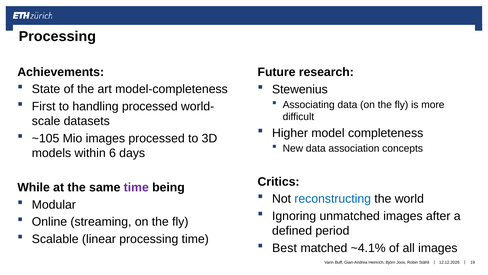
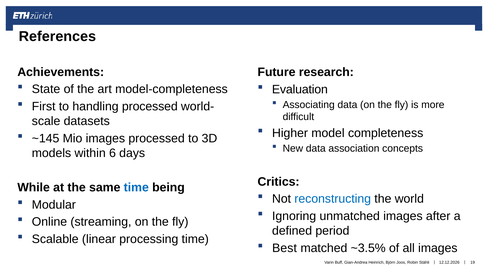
Processing: Processing -> References (57, 37)
Stewenius: Stewenius -> Evaluation (300, 89)
~105: ~105 -> ~145 (46, 138)
time colour: purple -> blue (136, 187)
~4.1%: ~4.1% -> ~3.5% (368, 248)
